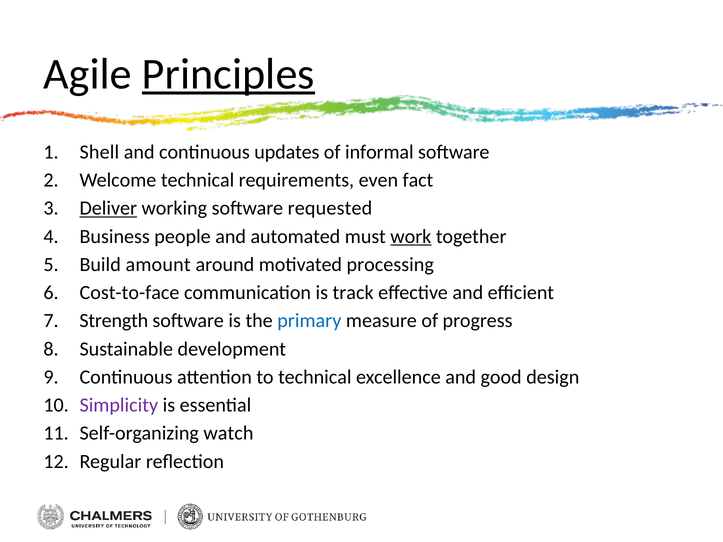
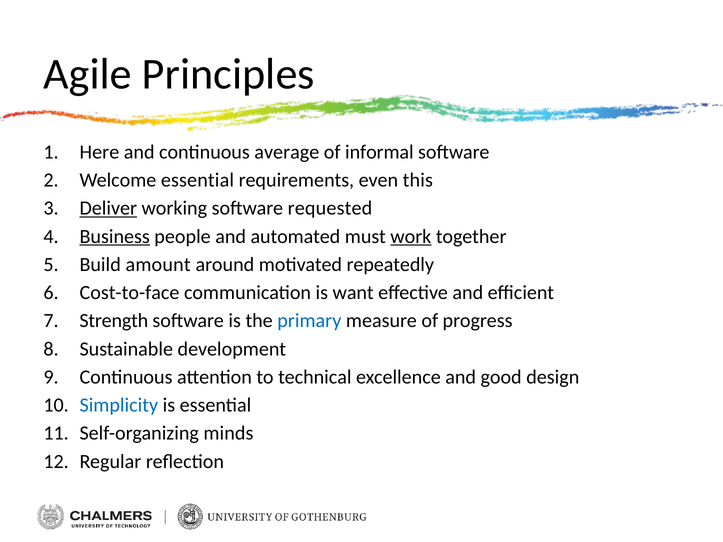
Principles underline: present -> none (228, 74)
Shell: Shell -> Here (99, 152)
updates: updates -> average (287, 152)
Welcome technical: technical -> essential (197, 180)
fact: fact -> this (418, 180)
Business underline: none -> present (115, 236)
processing: processing -> repeatedly (390, 265)
track: track -> want (353, 293)
Simplicity colour: purple -> blue (119, 405)
watch: watch -> minds (228, 434)
